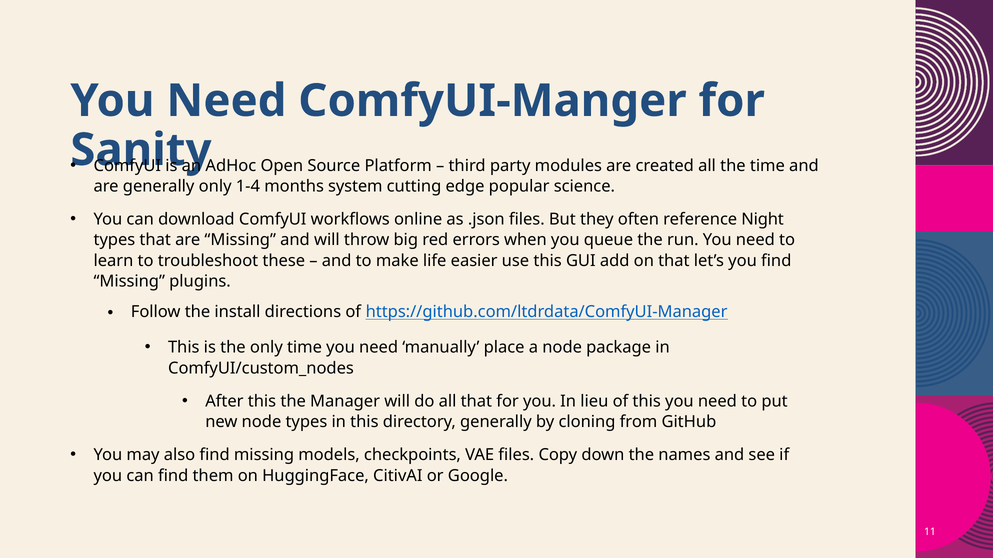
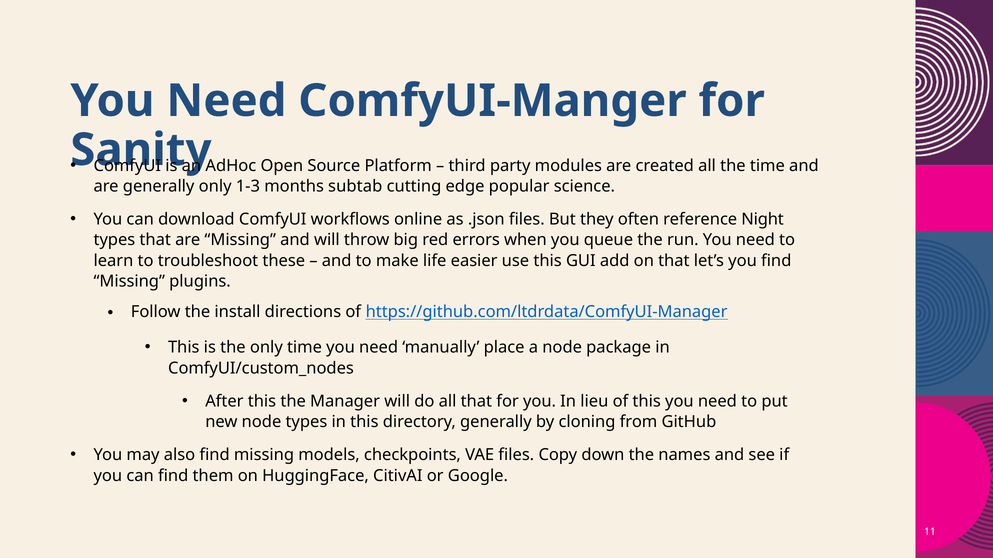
1-4: 1-4 -> 1-3 (248, 186)
system: system -> subtab (355, 186)
